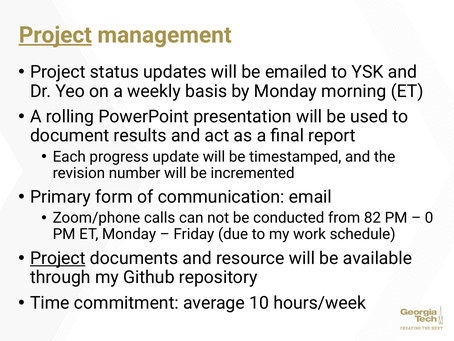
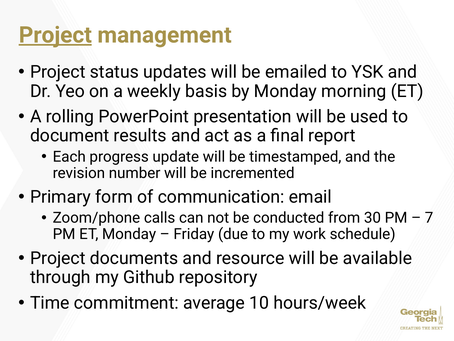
82: 82 -> 30 (372, 218)
0: 0 -> 7 (429, 218)
Project underline: present -> none (58, 258)
